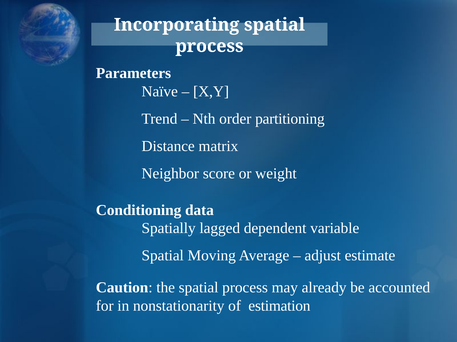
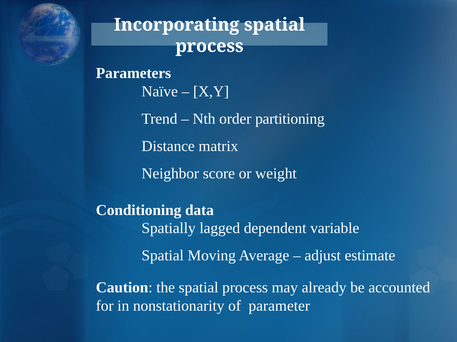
estimation: estimation -> parameter (279, 306)
